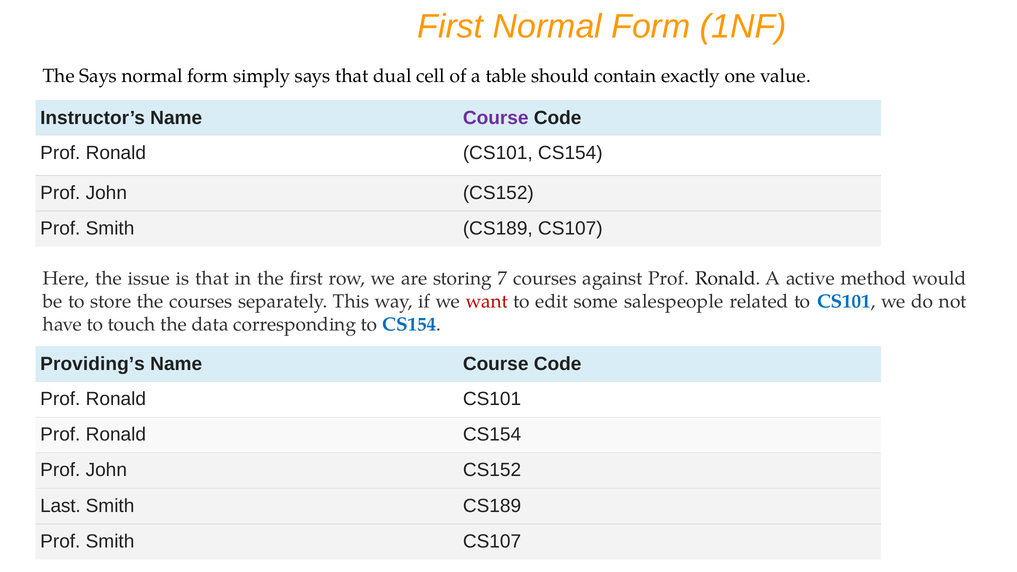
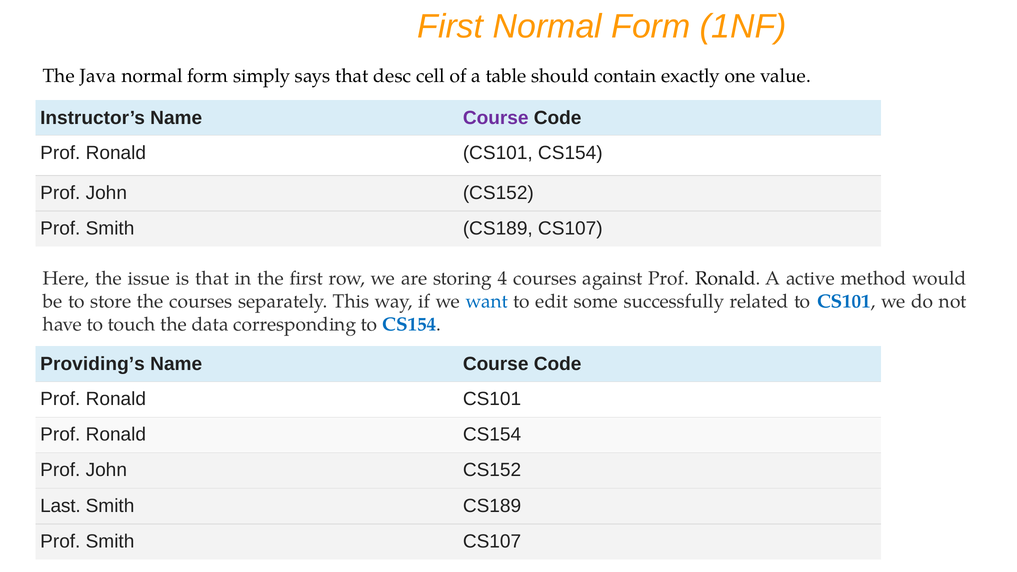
The Says: Says -> Java (98, 76)
dual: dual -> desc (392, 76)
7: 7 -> 4 (503, 279)
want colour: red -> blue (487, 301)
salespeople: salespeople -> successfully (674, 301)
